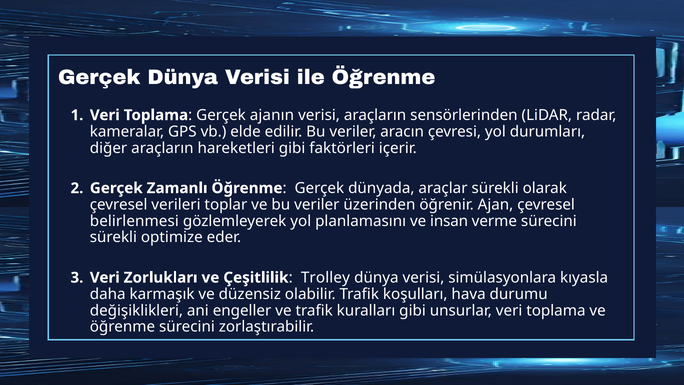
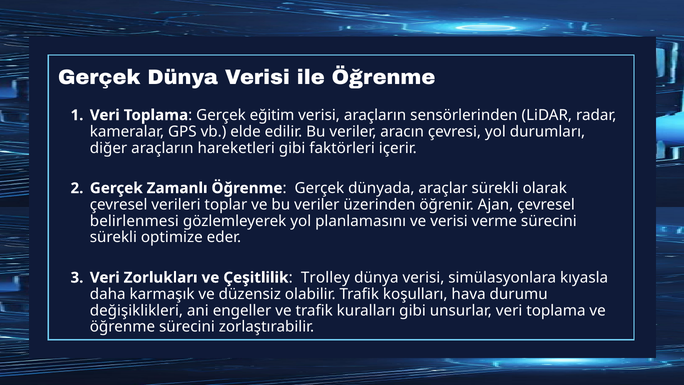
ajanın: ajanın -> eğitim (272, 115)
ve insan: insan -> verisi (449, 221)
